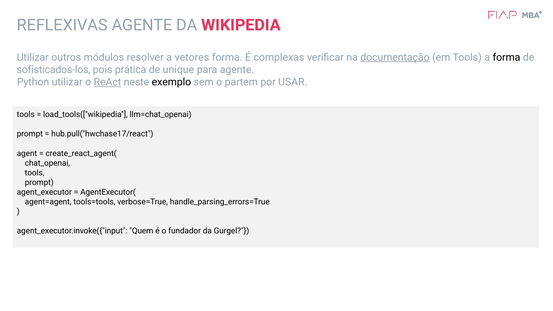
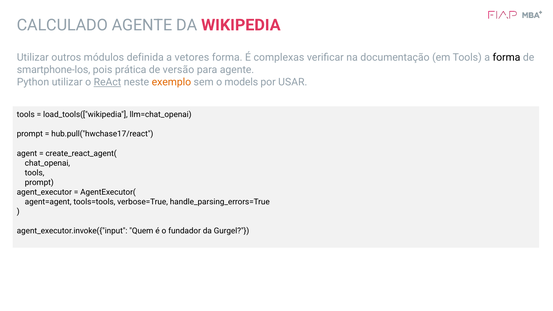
REFLEXIVAS: REFLEXIVAS -> CALCULADO (62, 25)
resolver: resolver -> definida (145, 57)
documentação underline: present -> none (395, 57)
sofisticados-los: sofisticados-los -> smartphone-los (54, 70)
unique: unique -> versão (178, 70)
exemplo colour: black -> orange (171, 82)
partem: partem -> models (241, 82)
